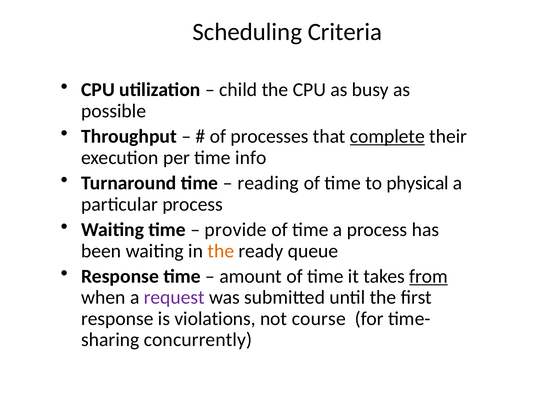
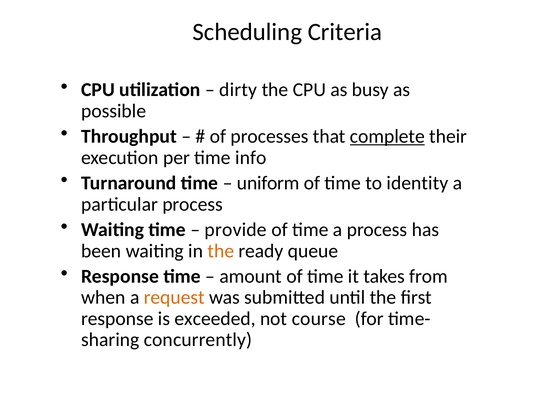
child: child -> dirty (238, 90)
reading: reading -> uniform (268, 183)
physical: physical -> identity (417, 183)
from underline: present -> none (429, 277)
request colour: purple -> orange (174, 298)
violations: violations -> exceeded (215, 319)
